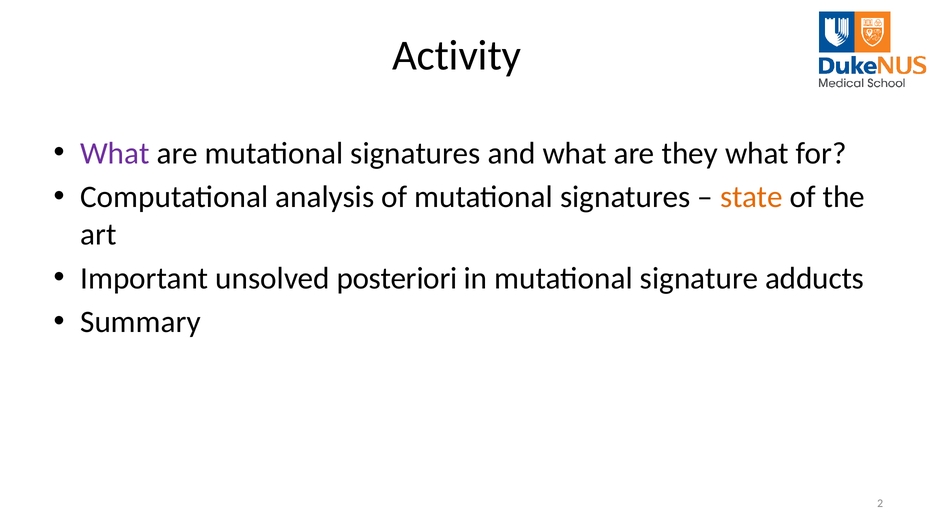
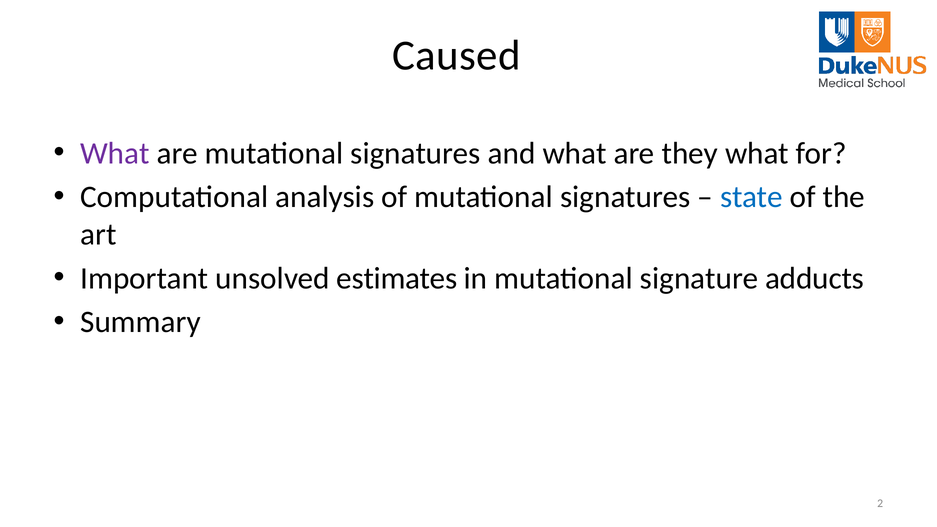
Activity: Activity -> Caused (456, 56)
state colour: orange -> blue (751, 197)
posteriori: posteriori -> estimates (397, 278)
